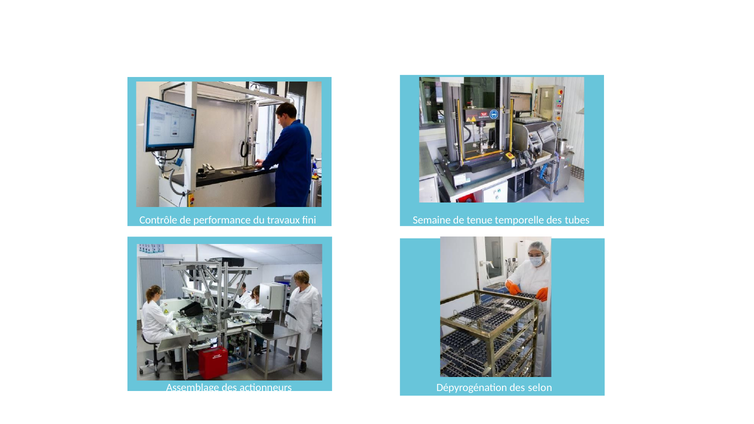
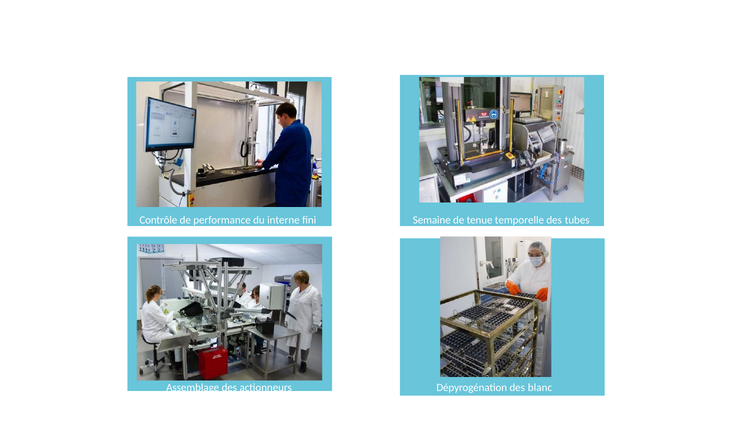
travaux: travaux -> interne (283, 220)
selon: selon -> blanc (540, 388)
